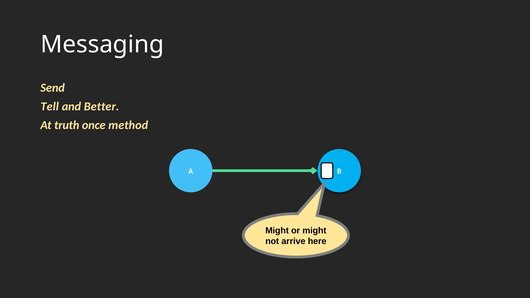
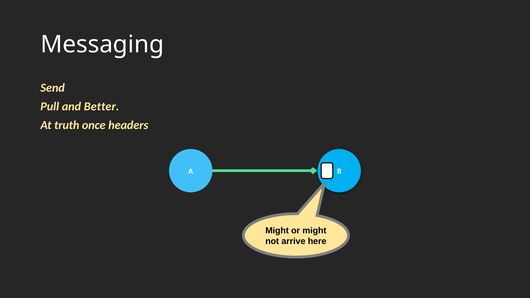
Tell: Tell -> Pull (50, 106)
method: method -> headers (128, 125)
